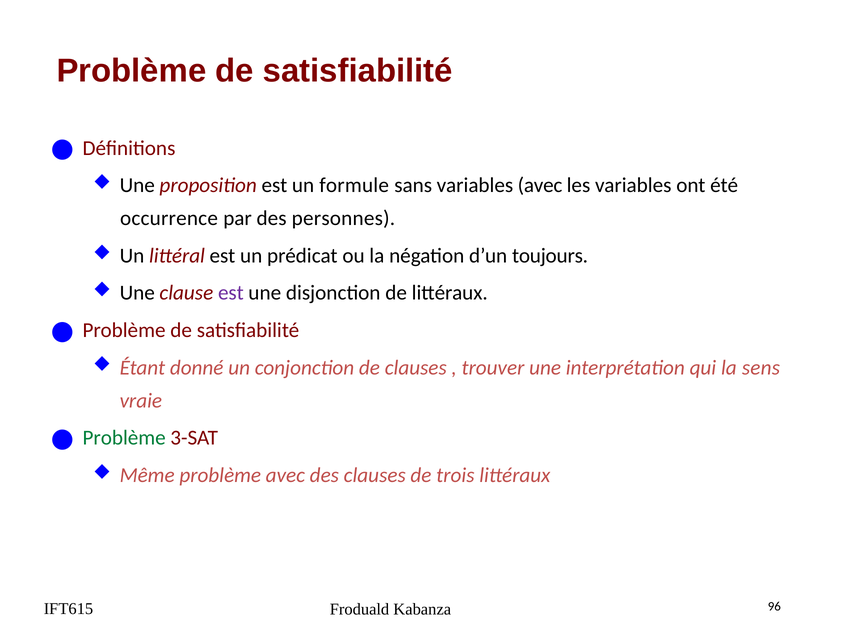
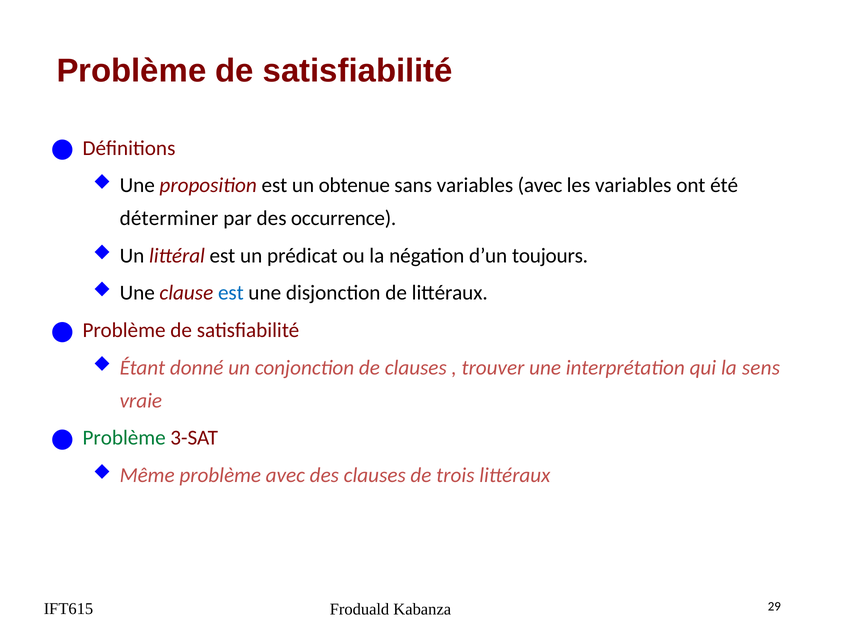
formule: formule -> obtenue (354, 185)
occurrence: occurrence -> déterminer (169, 218)
personnes: personnes -> occurrence (344, 218)
est colour: purple -> blue (231, 293)
96: 96 -> 29 (774, 606)
